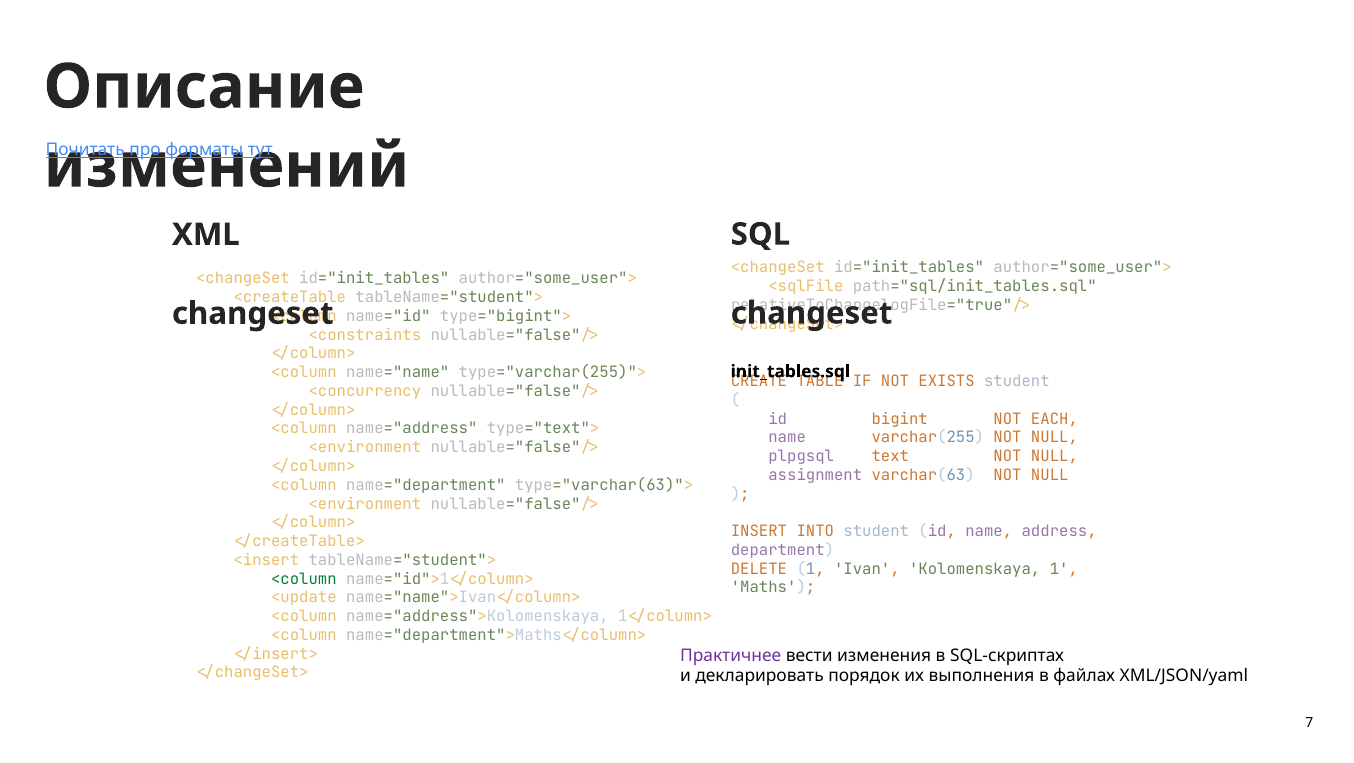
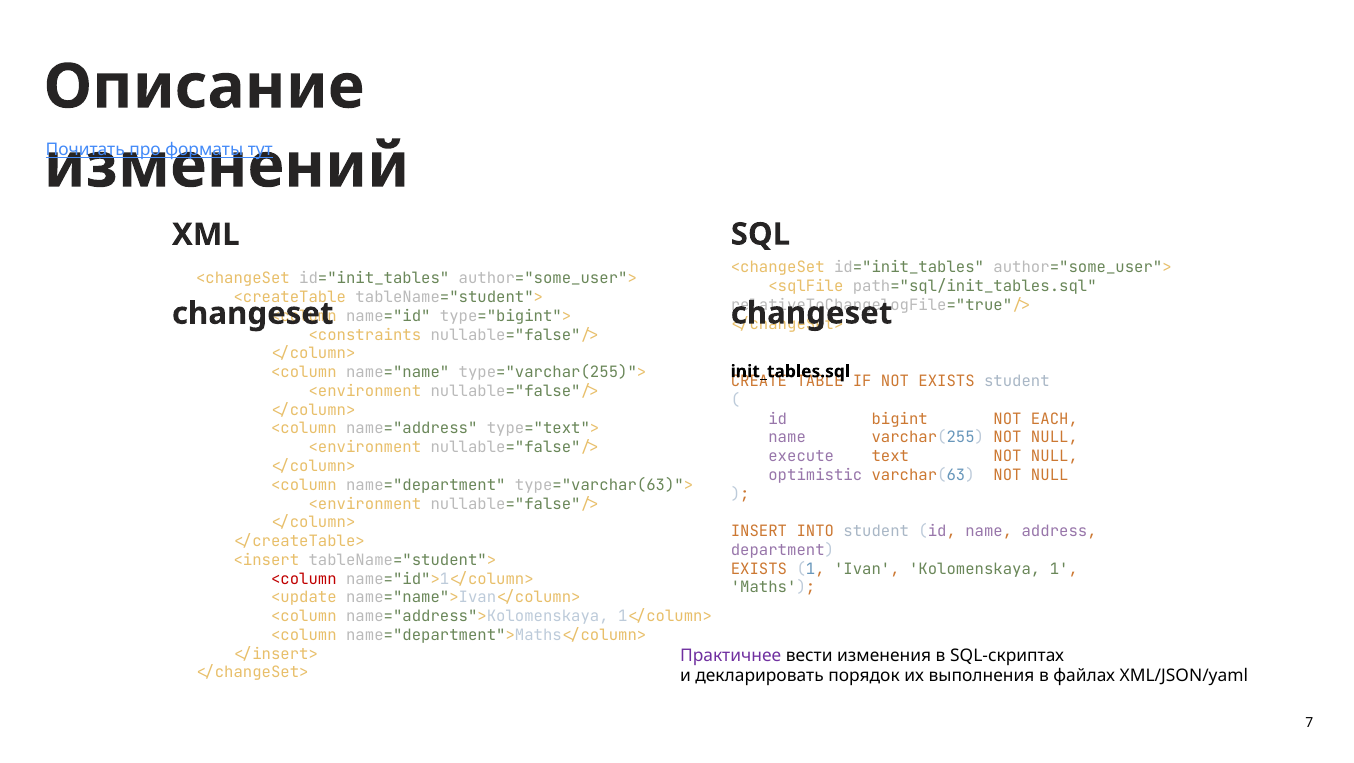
<concurrency: <concurrency -> <environment (365, 391)
plpgsql: plpgsql -> execute (801, 457)
assignment: assignment -> optimistic (815, 475)
DELETE: DELETE -> EXISTS (759, 569)
<column colour: green -> red (304, 579)
